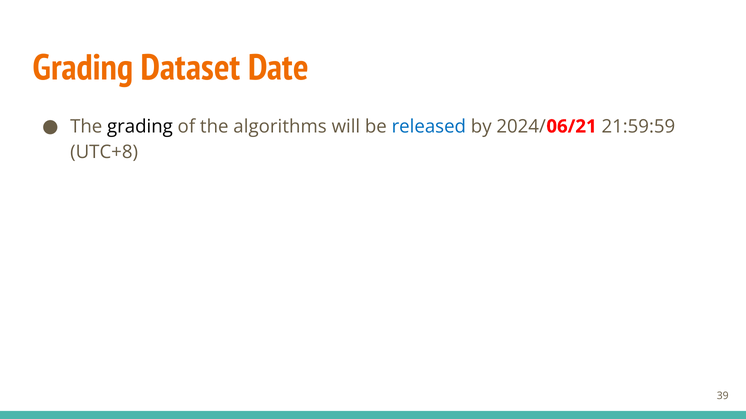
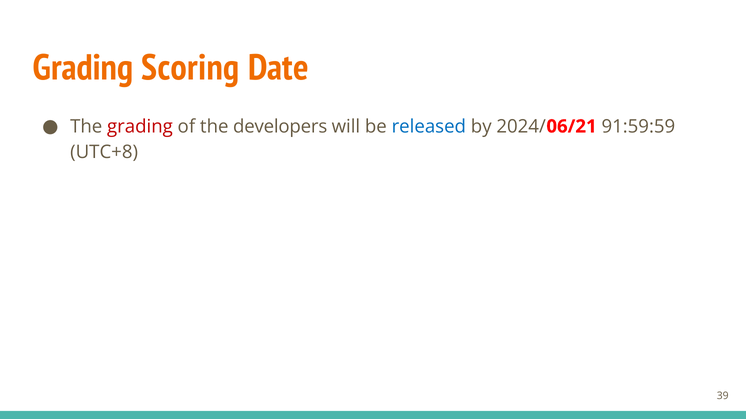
Dataset: Dataset -> Scoring (191, 68)
grading colour: black -> red (140, 127)
algorithms: algorithms -> developers (280, 127)
21:59:59: 21:59:59 -> 91:59:59 (638, 127)
